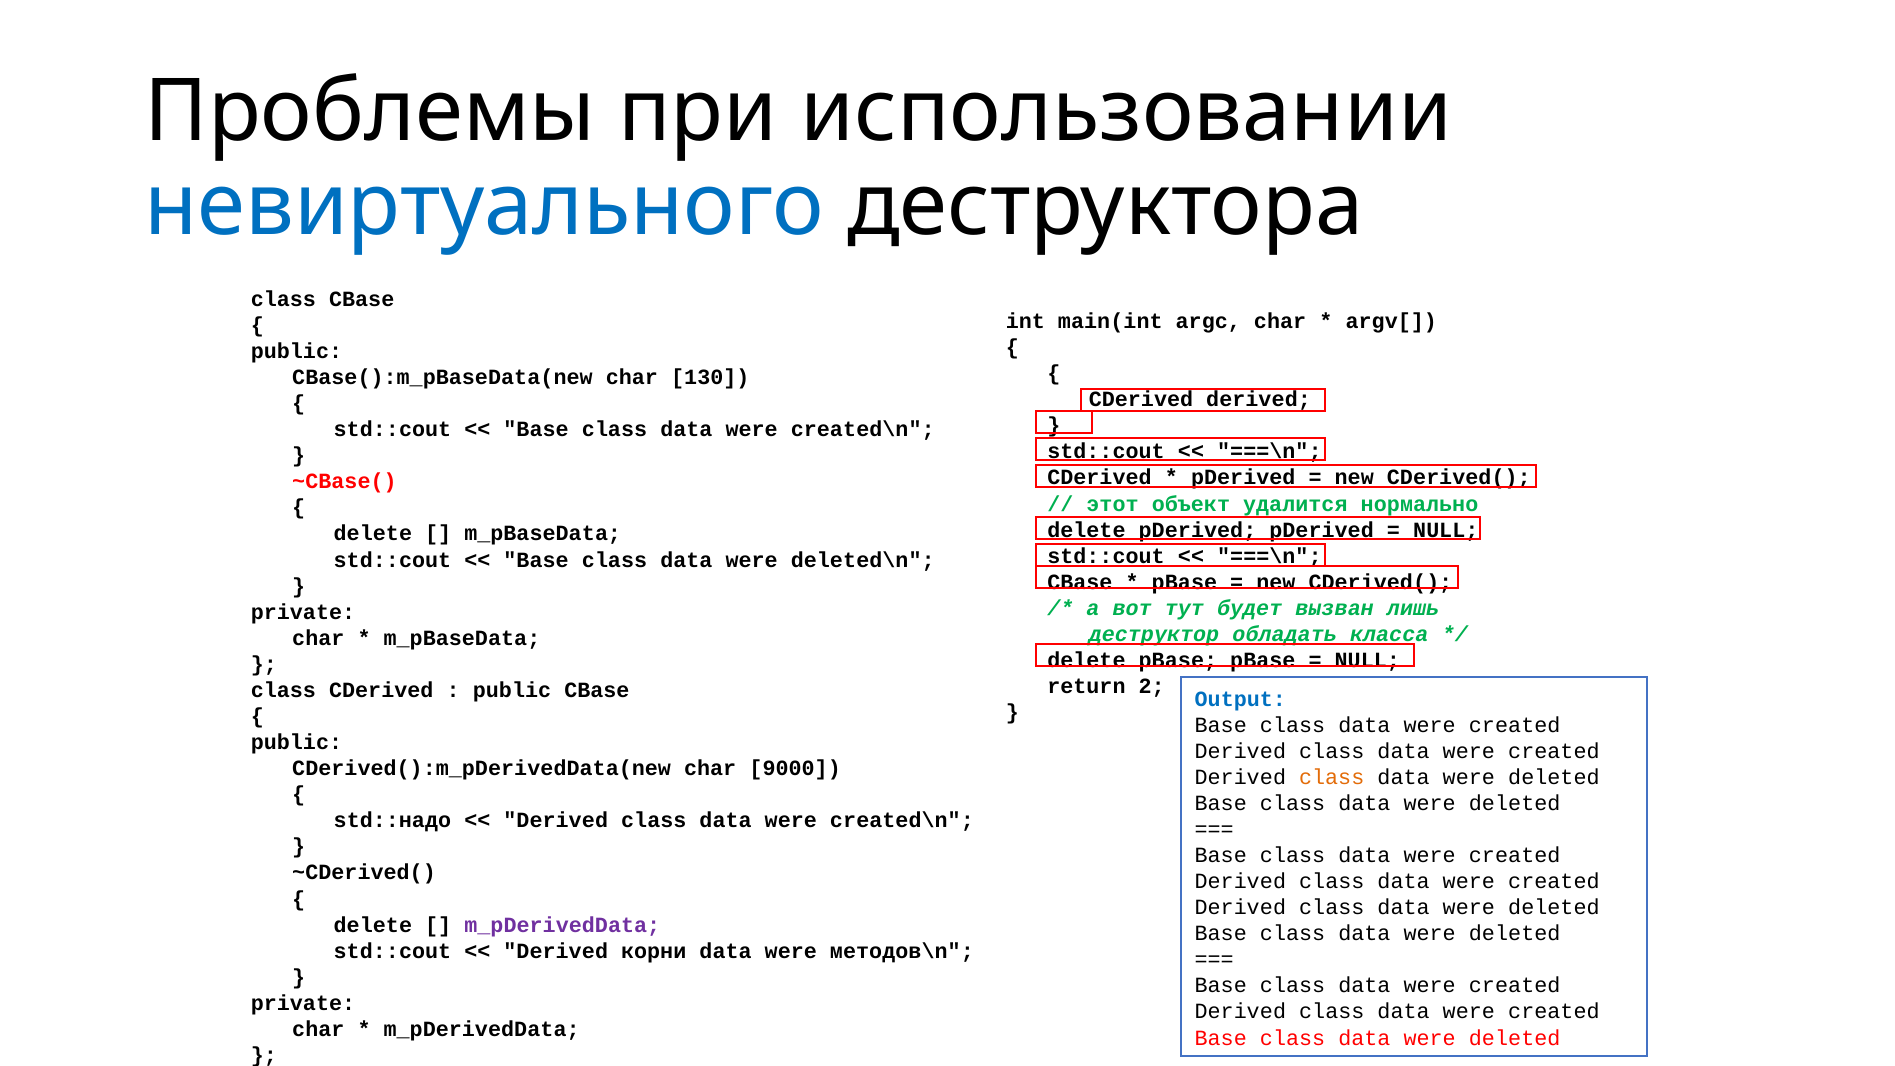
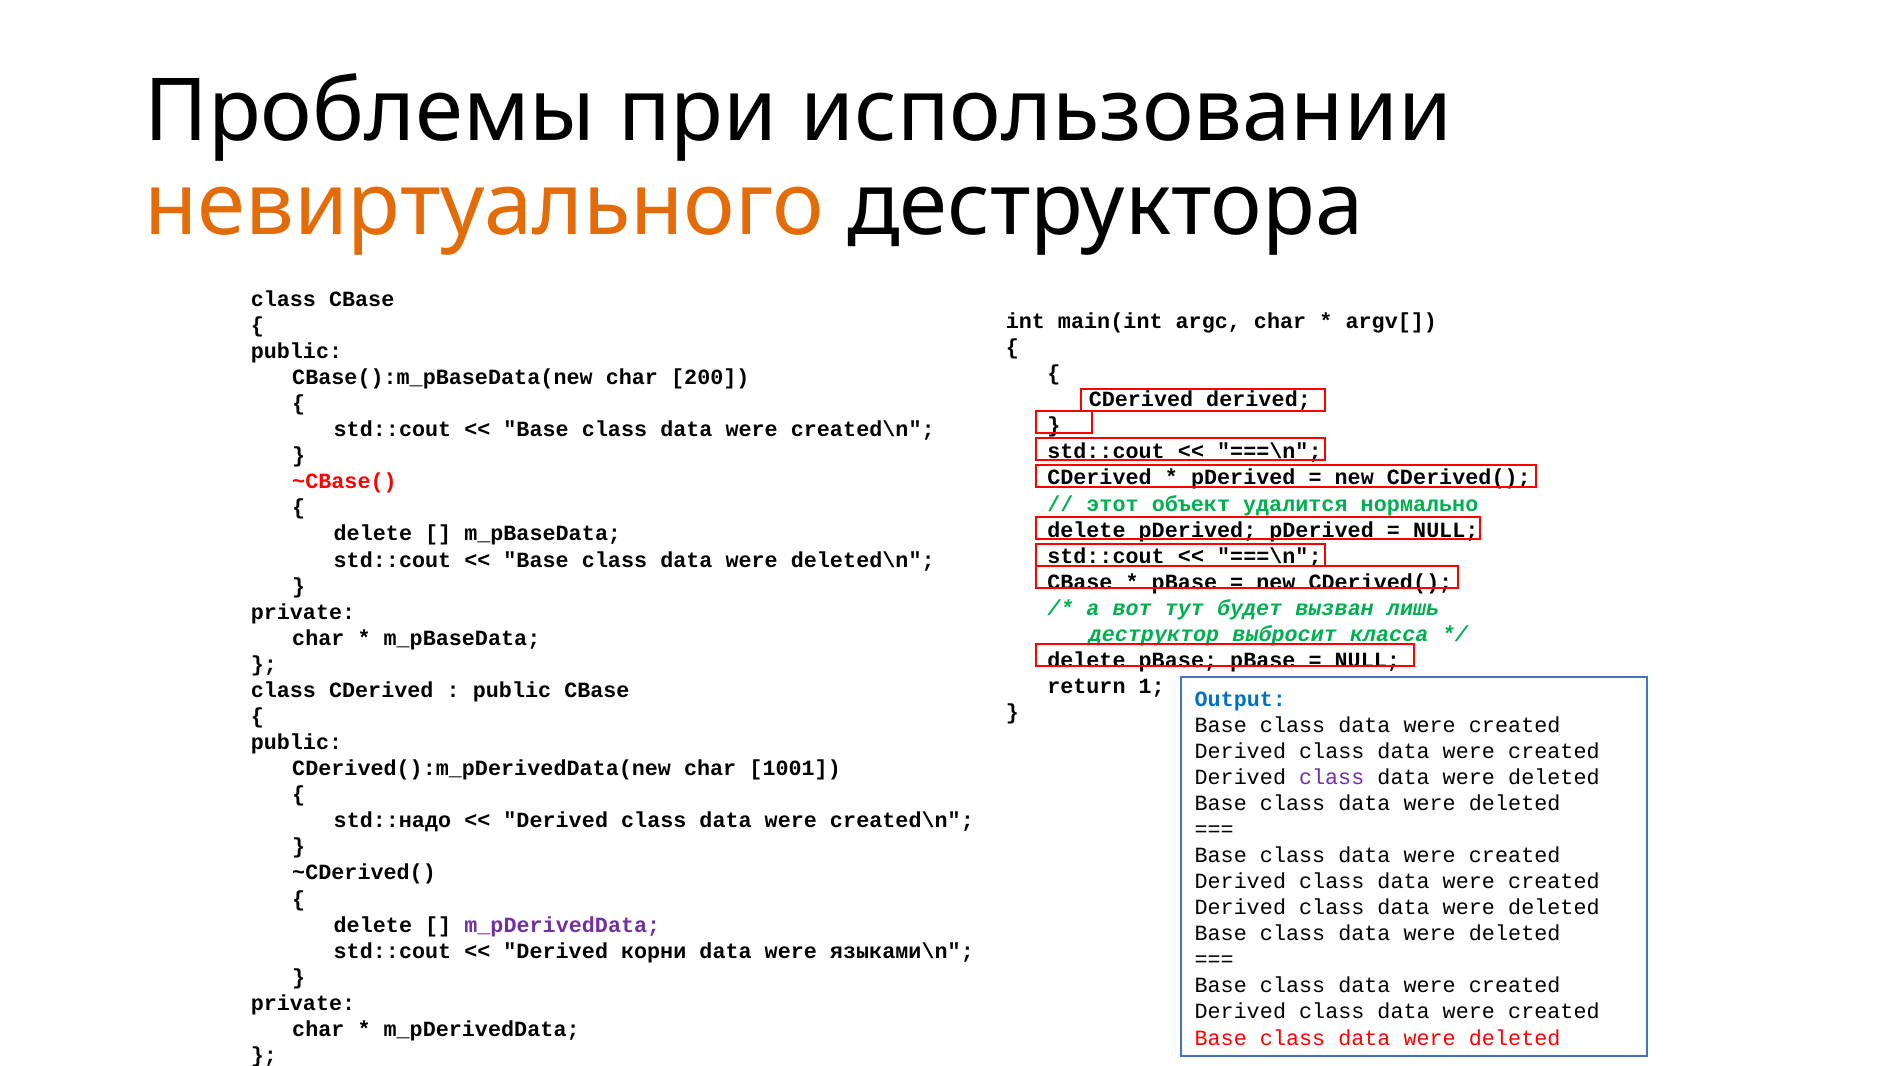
невиртуального colour: blue -> orange (485, 206)
130: 130 -> 200 (710, 377)
обладать: обладать -> выбросит (1285, 634)
2: 2 -> 1 (1152, 686)
9000: 9000 -> 1001 (795, 768)
class colour: orange -> purple (1332, 777)
методов\n: методов\n -> языками\n (902, 951)
